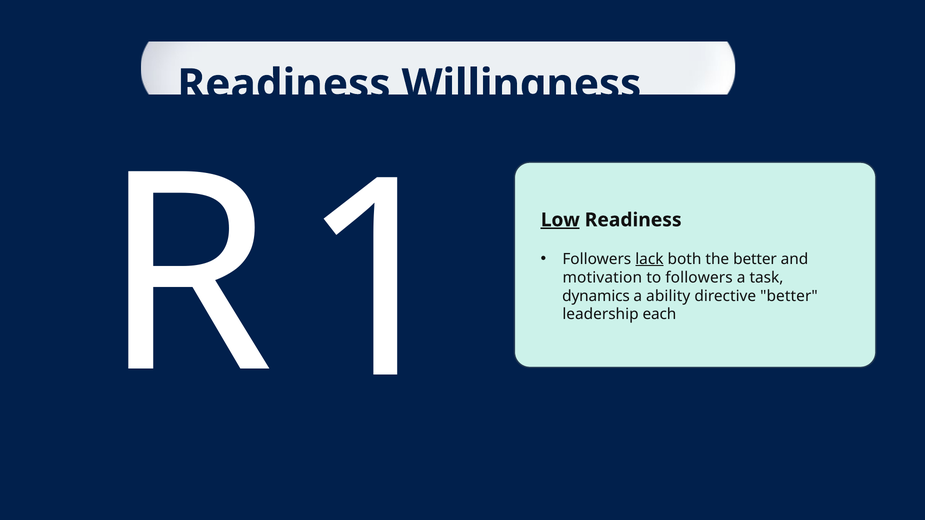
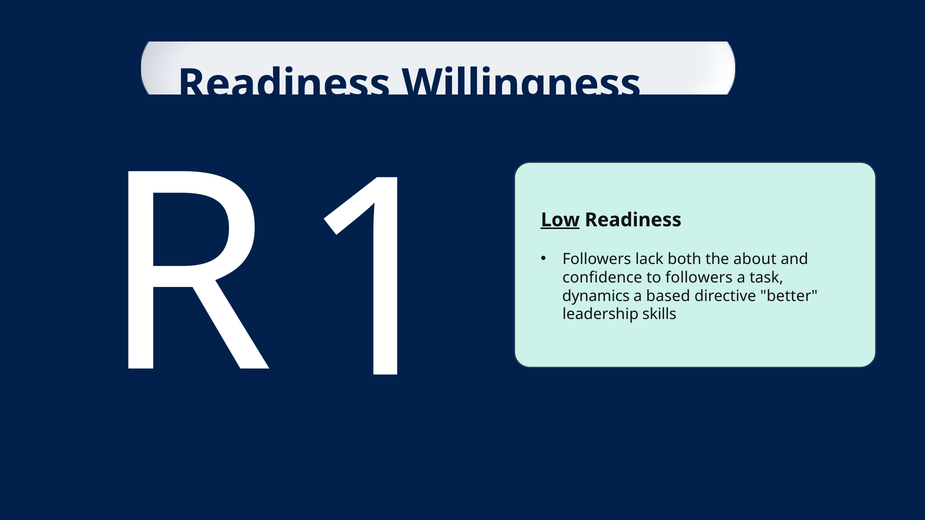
lack underline: present -> none (649, 259)
the better: better -> about (755, 259)
motivation: motivation -> confidence (602, 278)
ability: ability -> based (668, 296)
leadership each: each -> skills (659, 315)
